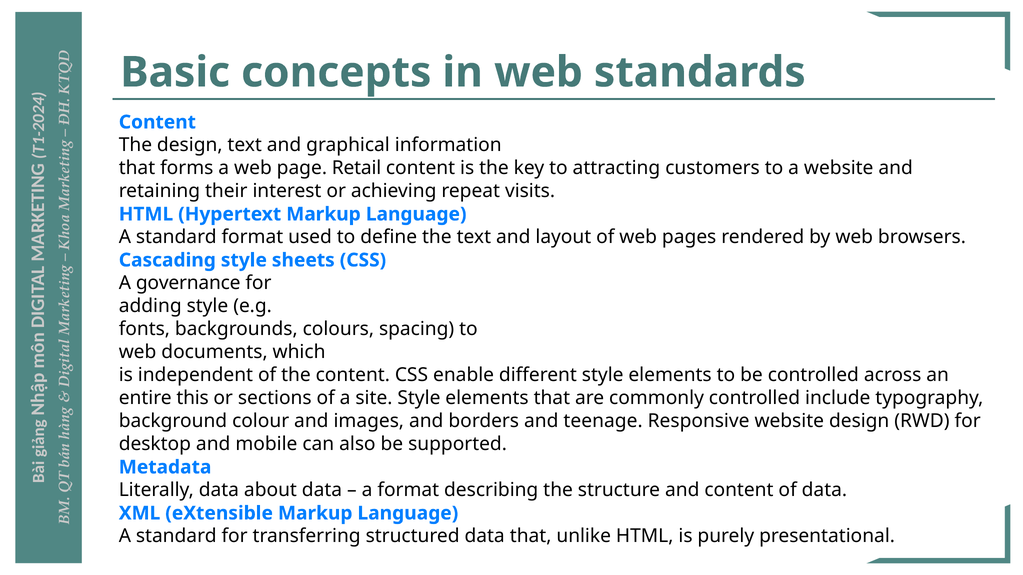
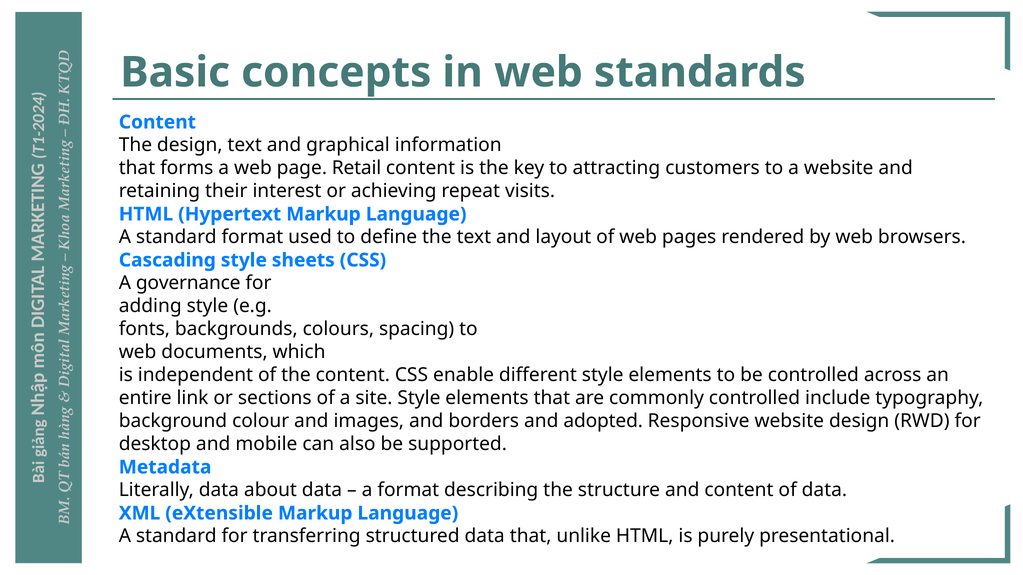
this: this -> link (193, 398)
teenage: teenage -> adopted (603, 421)
